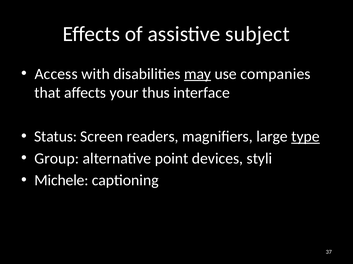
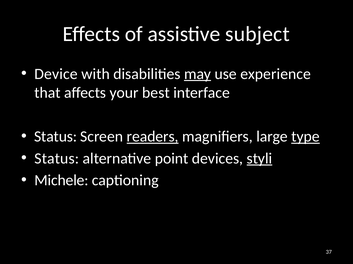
Access: Access -> Device (56, 74)
companies: companies -> experience (276, 74)
thus: thus -> best (156, 93)
readers underline: none -> present (153, 137)
Group: Group -> Status (57, 159)
styli underline: none -> present (259, 159)
